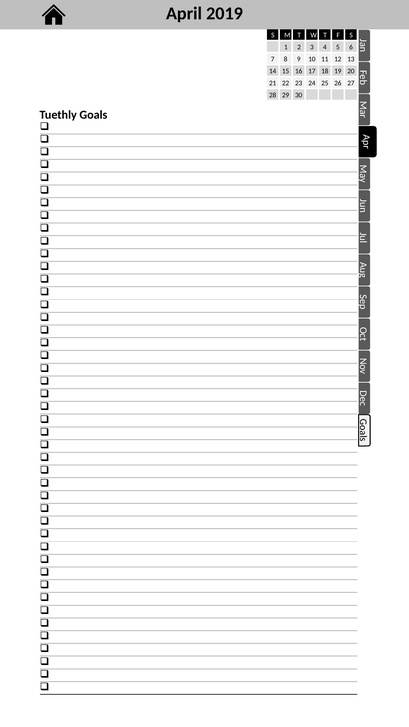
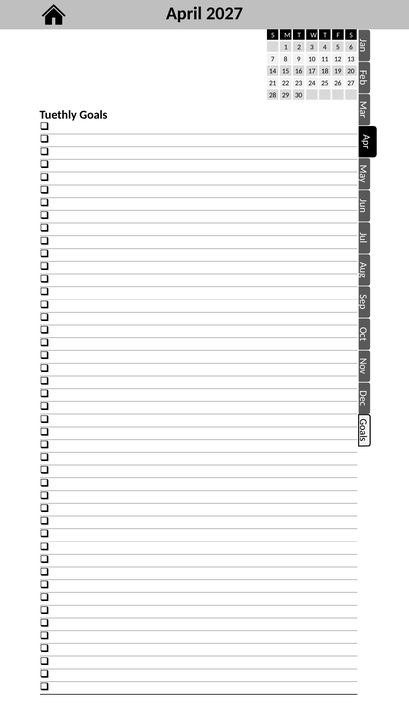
2019: 2019 -> 2027 (225, 13)
